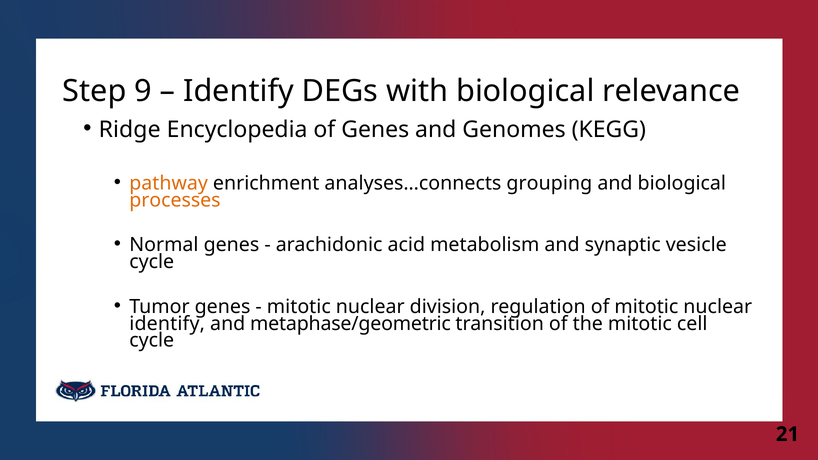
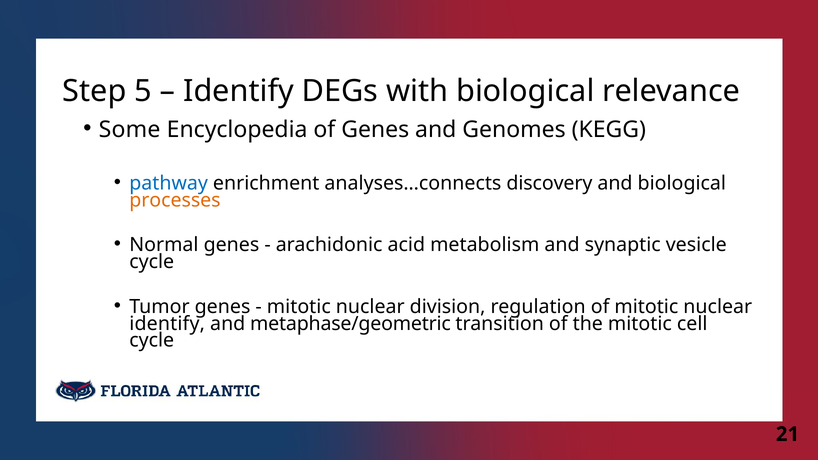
9: 9 -> 5 (143, 91)
Ridge: Ridge -> Some (130, 130)
pathway colour: orange -> blue (169, 183)
grouping: grouping -> discovery (549, 183)
